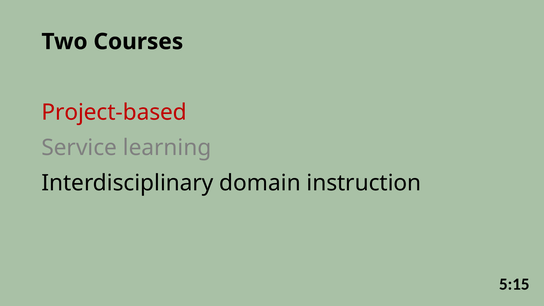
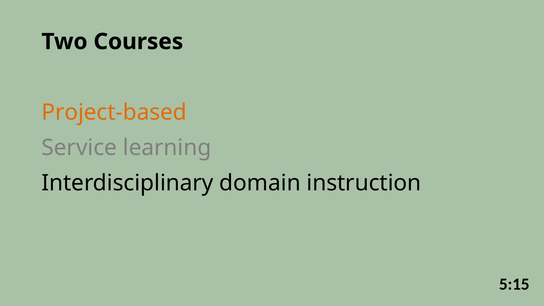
Project-based colour: red -> orange (114, 112)
